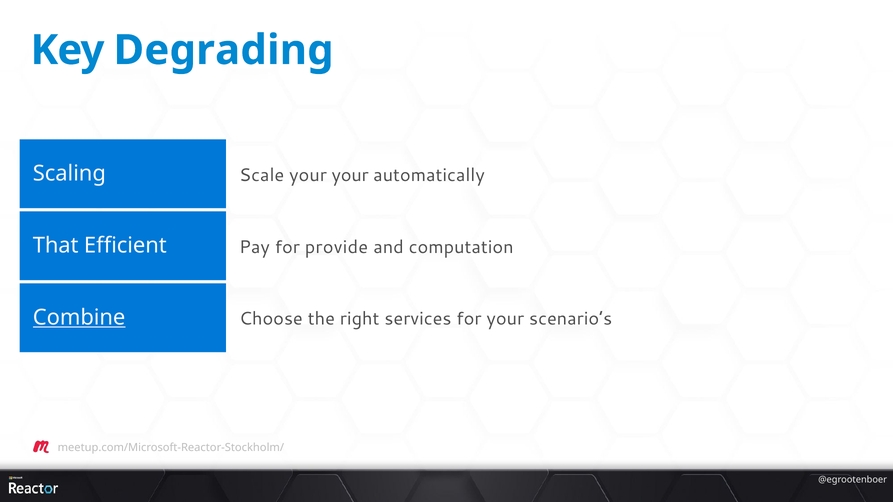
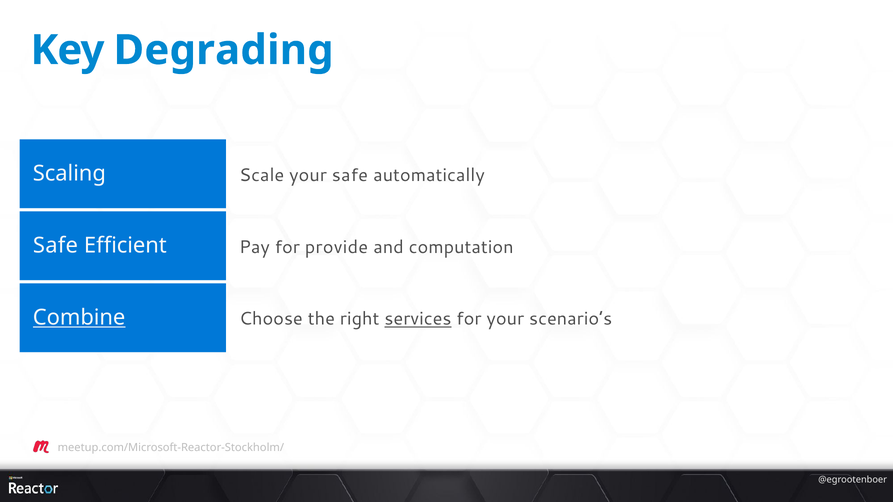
your your: your -> safe (350, 175)
That: That -> Safe (55, 246)
services underline: none -> present (418, 319)
